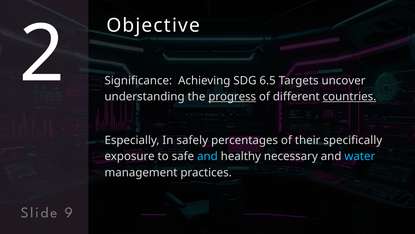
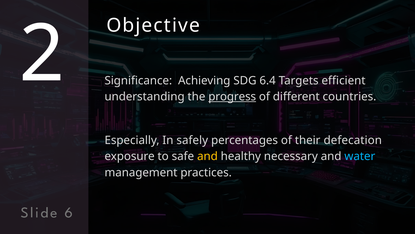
6.5: 6.5 -> 6.4 (268, 80)
uncover: uncover -> efficient (344, 80)
countries underline: present -> none (349, 97)
specifically: specifically -> defecation (353, 140)
and colour: light blue -> yellow (207, 156)
9: 9 -> 6 (69, 212)
